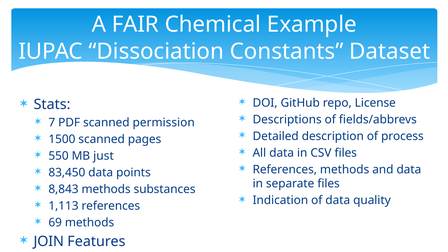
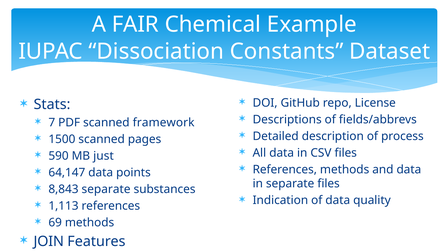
permission: permission -> framework (164, 123)
550: 550 -> 590 (59, 156)
83,450: 83,450 -> 64,147 (67, 173)
8,843 methods: methods -> separate (106, 189)
